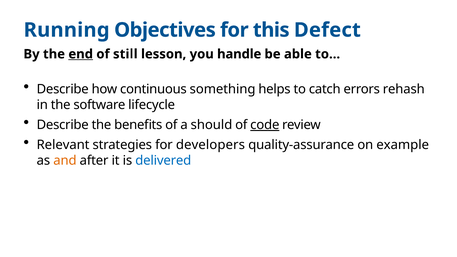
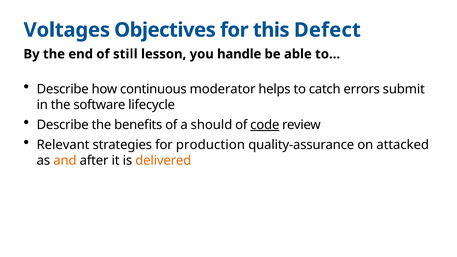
Running: Running -> Voltages (67, 30)
end underline: present -> none (81, 54)
something: something -> moderator (223, 89)
rehash: rehash -> submit (404, 89)
developers: developers -> production (210, 145)
example: example -> attacked (403, 145)
delivered colour: blue -> orange (163, 161)
